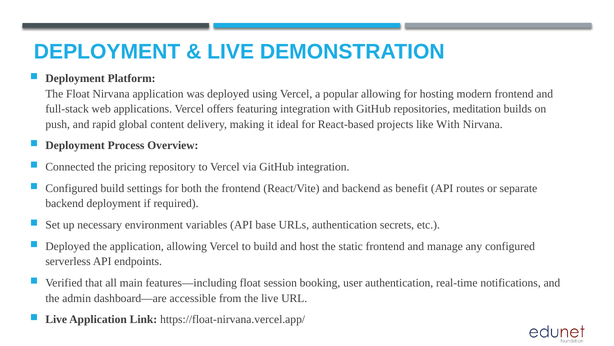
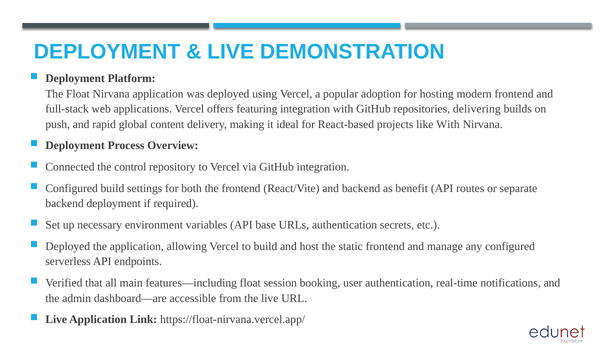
popular allowing: allowing -> adoption (381, 94)
meditation: meditation -> delivering (477, 109)
pricing: pricing -> control (130, 167)
